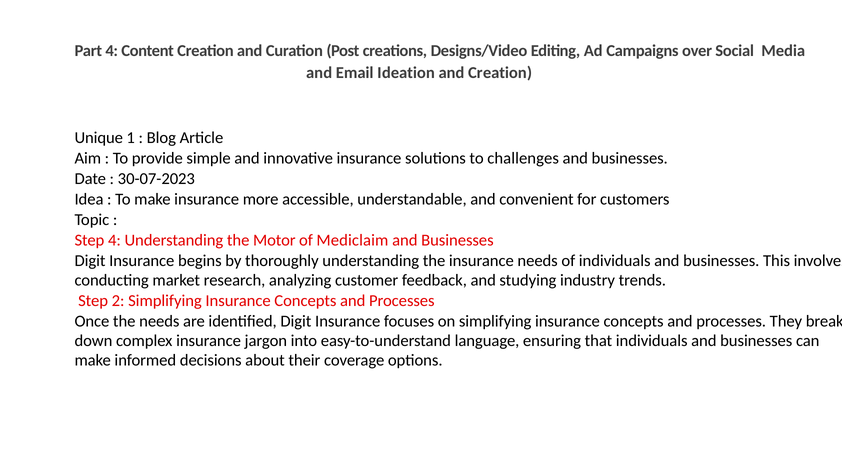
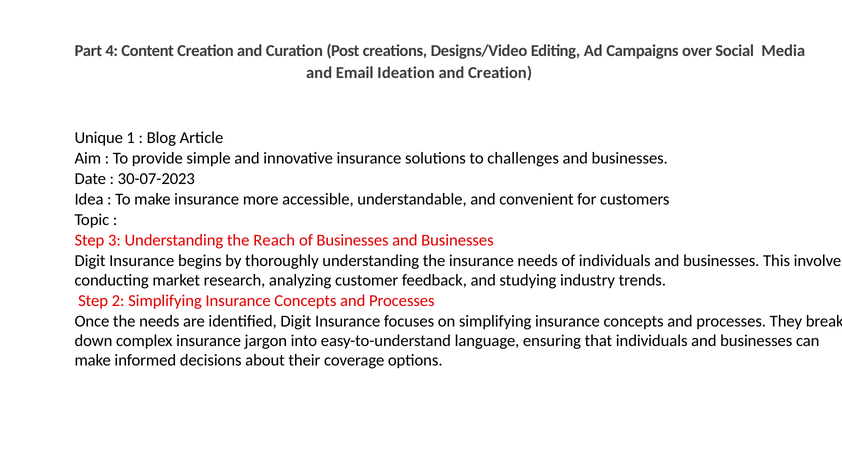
Step 4: 4 -> 3 (114, 241)
Motor: Motor -> Reach (274, 241)
of Mediclaim: Mediclaim -> Businesses (353, 241)
